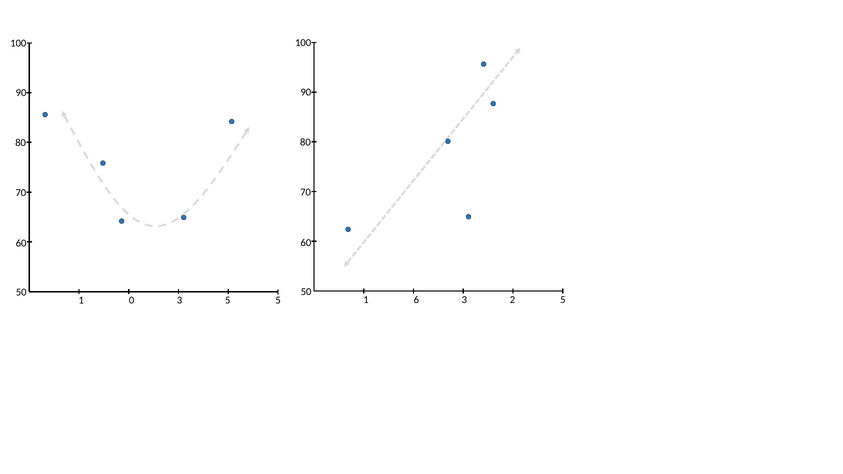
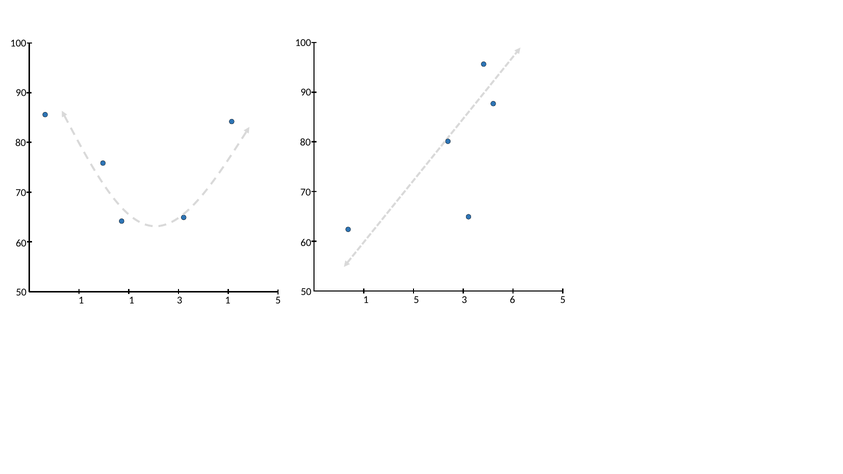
6: 6 -> 5 (416, 300)
2: 2 -> 6 (513, 300)
1 0: 0 -> 1 (132, 300)
3 5: 5 -> 1 (228, 300)
